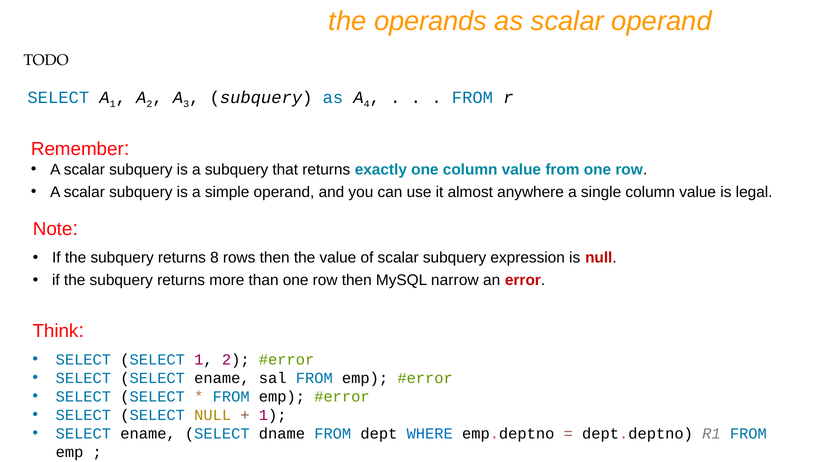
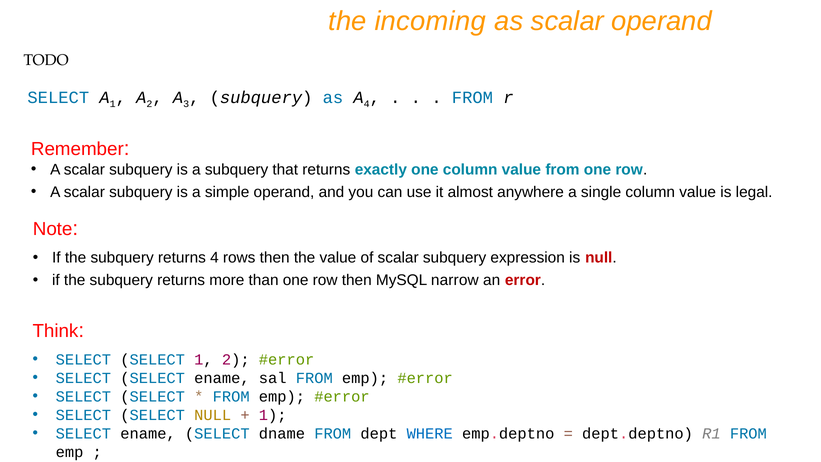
operands: operands -> incoming (430, 21)
returns 8: 8 -> 4 (214, 258)
